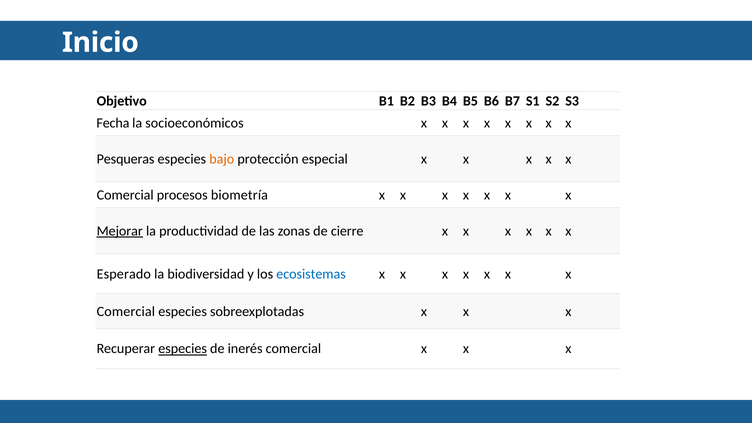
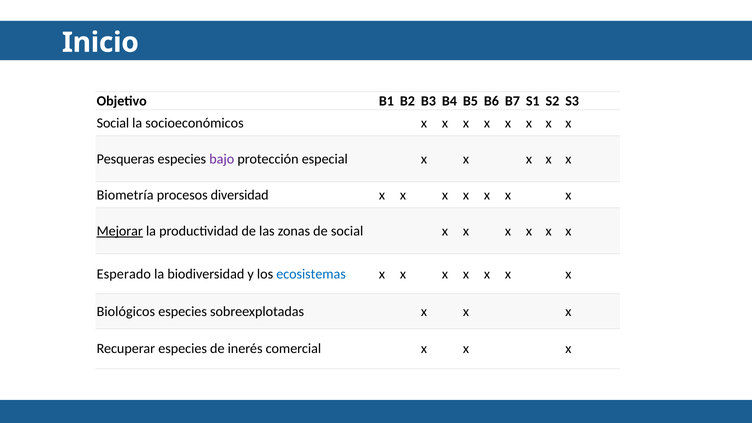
Fecha: Fecha -> Social (113, 123)
bajo colour: orange -> purple (222, 159)
Comercial: Comercial -> Biometría (125, 195)
biometría: biometría -> diversidad (240, 195)
de cierre: cierre -> social (347, 231)
Comercial: Comercial -> Biológicos (126, 311)
especies underline: present -> none (183, 349)
